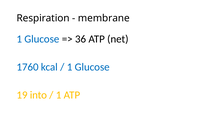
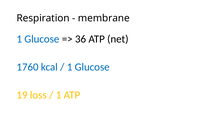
into: into -> loss (38, 95)
